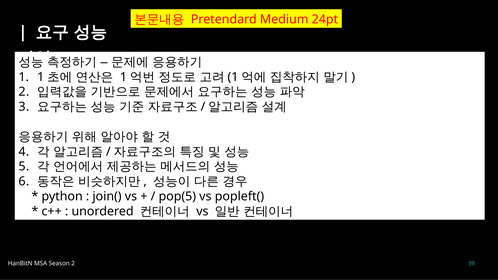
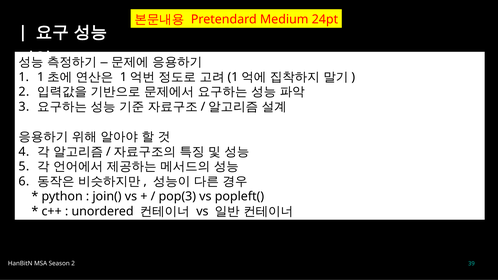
pop(5: pop(5 -> pop(3 (177, 197)
